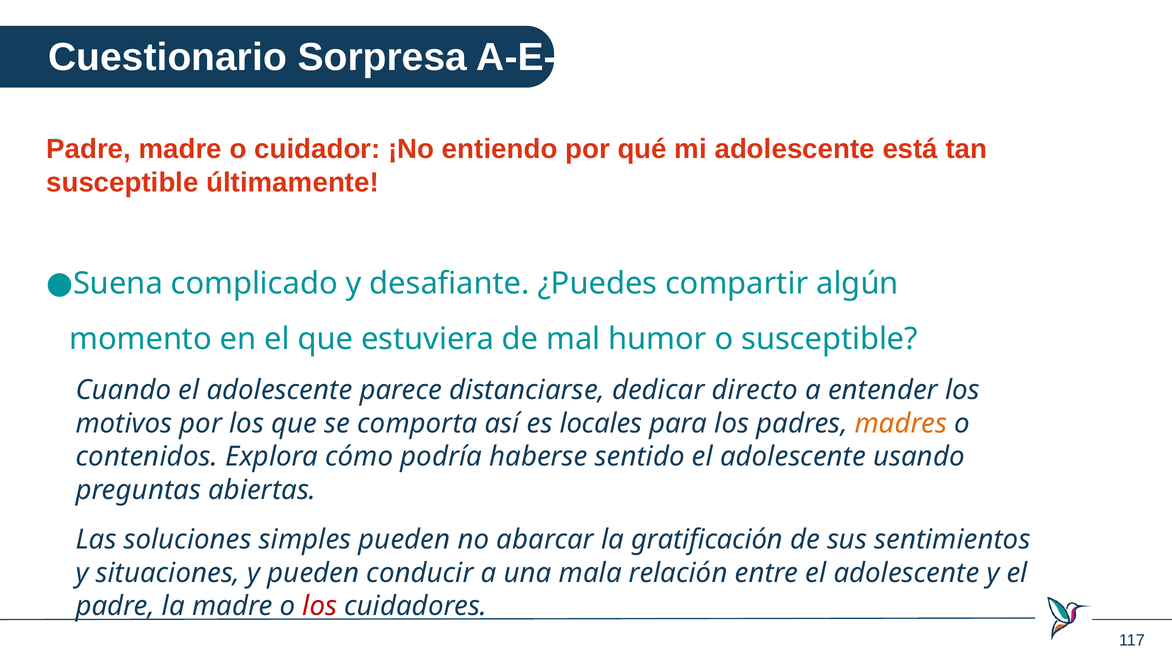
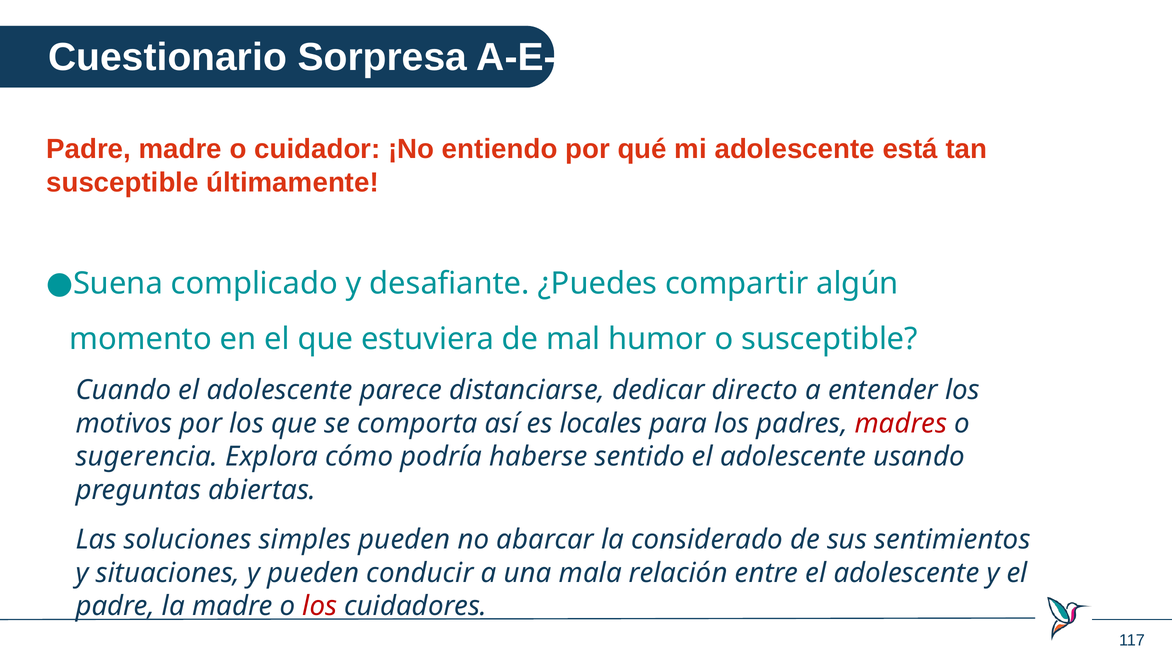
madres colour: orange -> red (901, 423)
contenidos: contenidos -> sugerencia (147, 456)
gratificación: gratificación -> considerado (707, 539)
